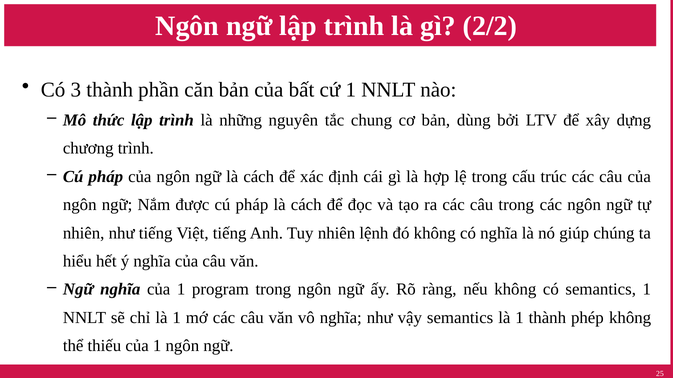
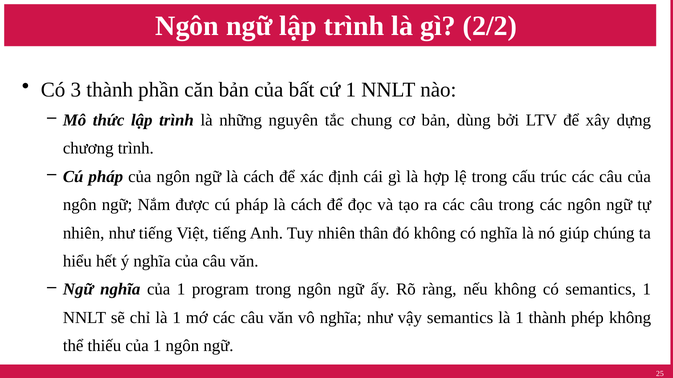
lệnh: lệnh -> thân (374, 233)
